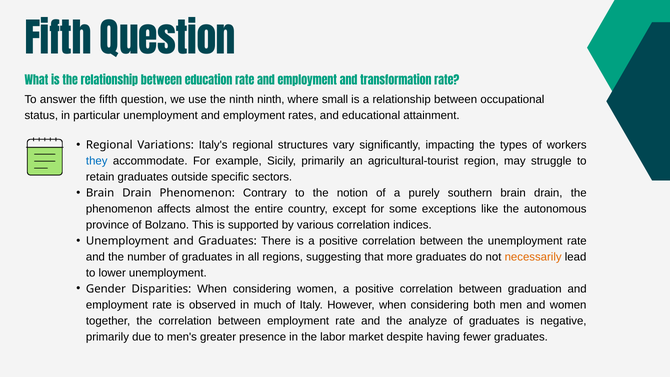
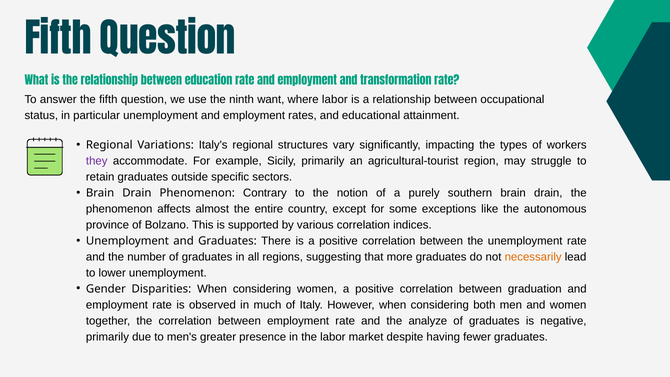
ninth ninth: ninth -> want (271, 100)
where small: small -> labor (335, 100)
they colour: blue -> purple (97, 161)
